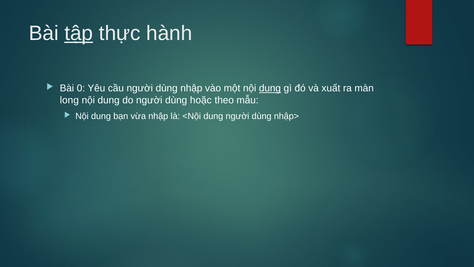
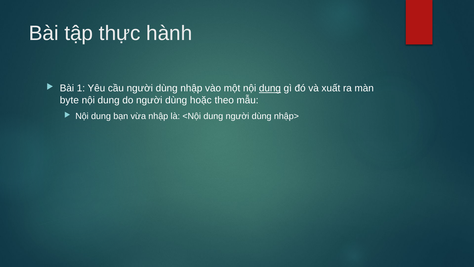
tập underline: present -> none (79, 33)
0: 0 -> 1 (81, 88)
long: long -> byte (69, 100)
